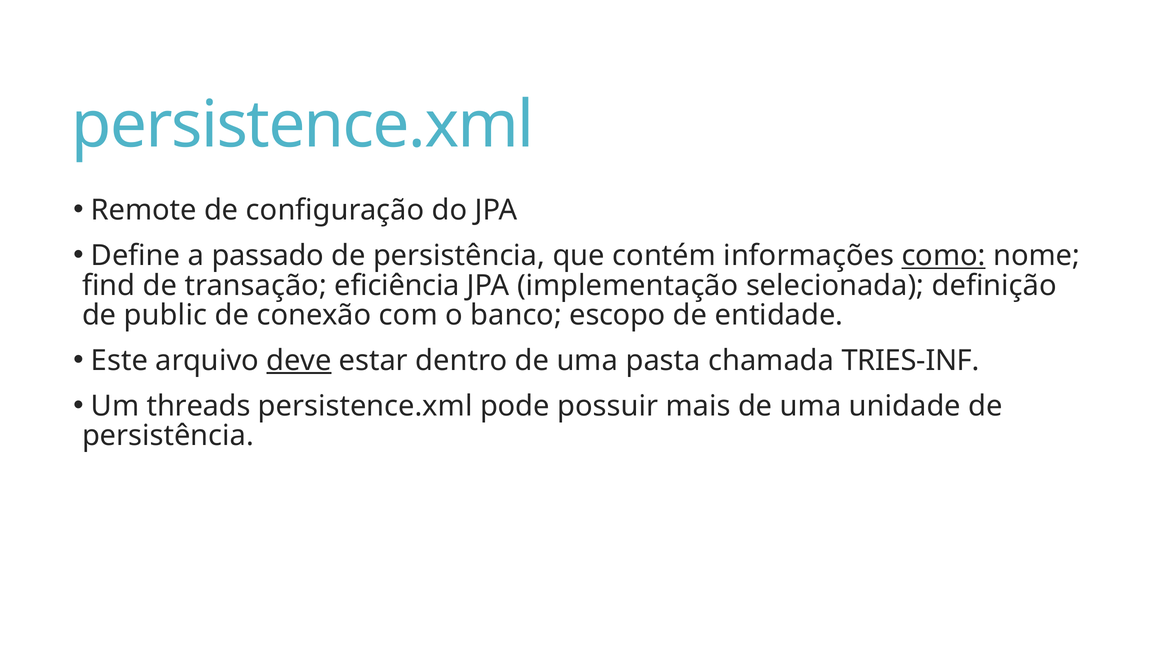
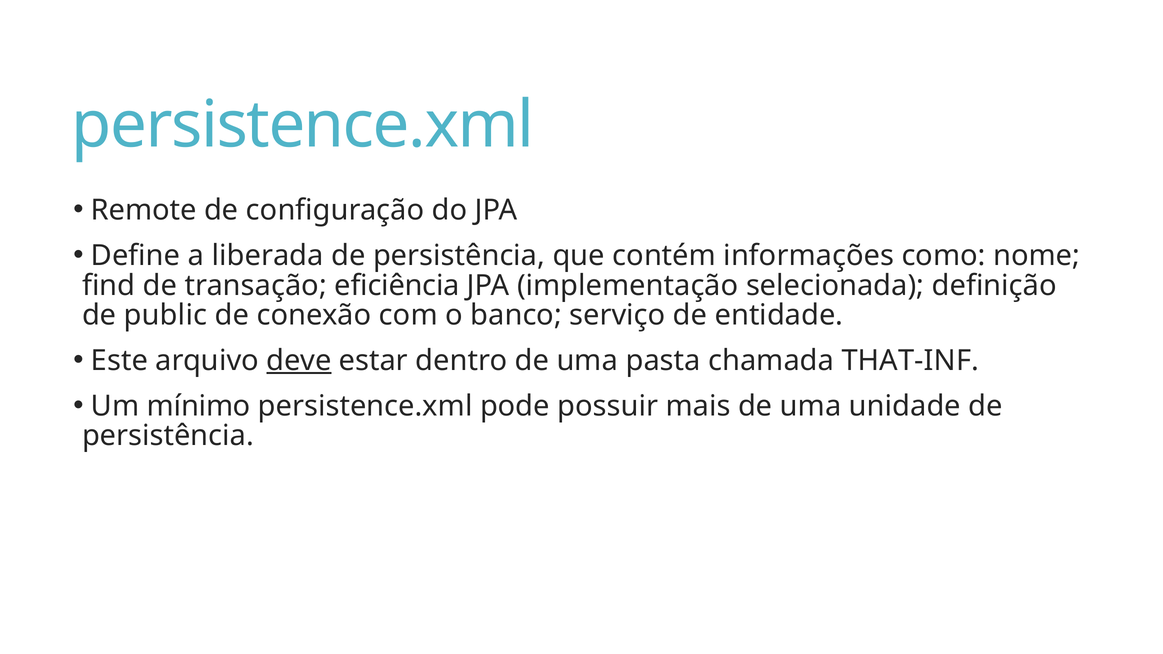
passado: passado -> liberada (268, 256)
como underline: present -> none (944, 256)
escopo: escopo -> serviço (617, 315)
TRIES-INF: TRIES-INF -> THAT-INF (910, 361)
threads: threads -> mínimo (199, 406)
